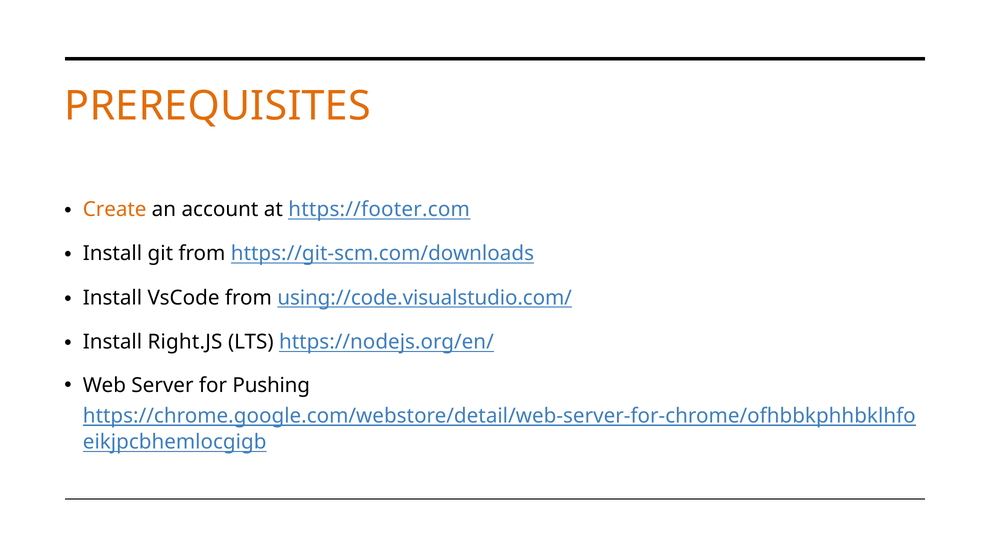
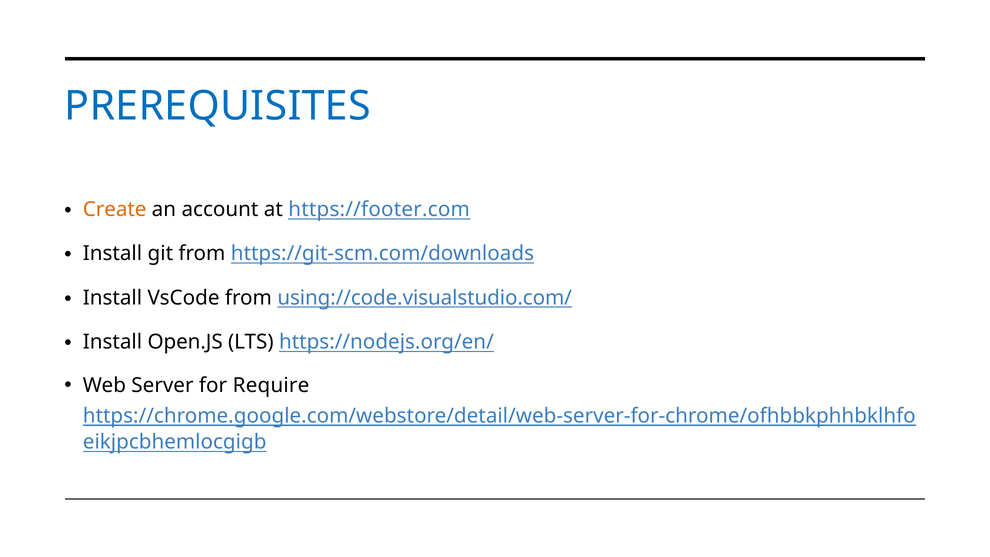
PREREQUISITES colour: orange -> blue (218, 106)
Right.JS: Right.JS -> Open.JS (185, 342)
Pushing: Pushing -> Require (271, 385)
